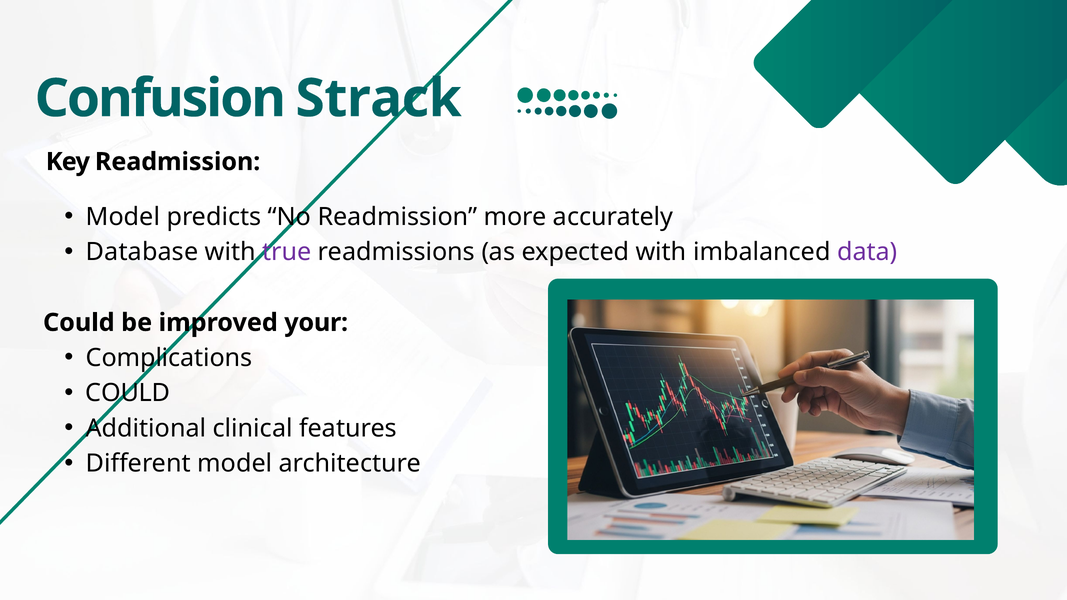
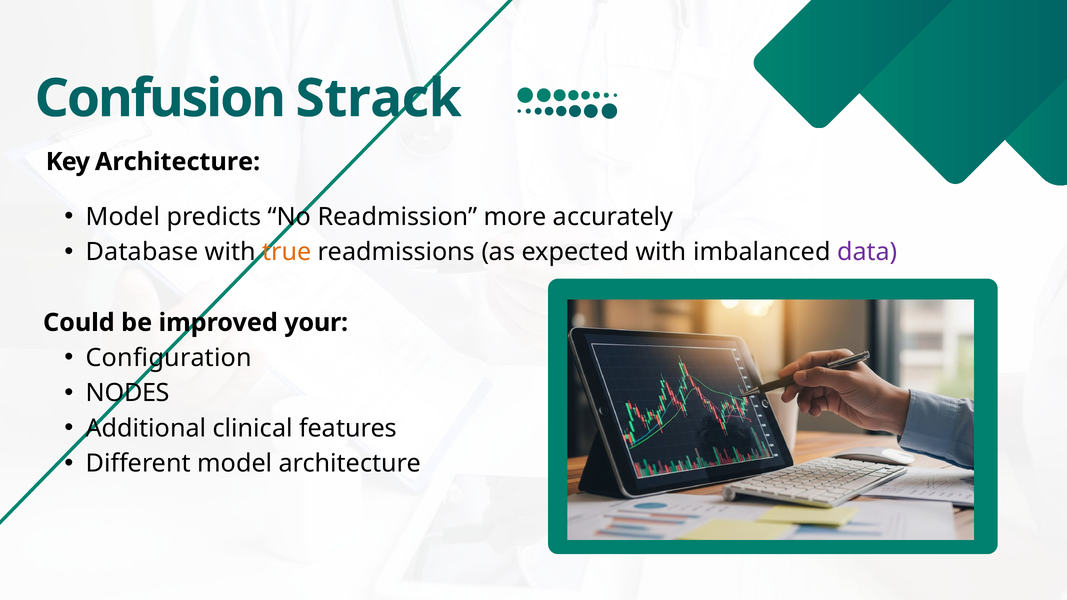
Key Readmission: Readmission -> Architecture (178, 162)
true colour: purple -> orange (287, 252)
Complications: Complications -> Configuration (169, 358)
COULD: COULD -> NODES (128, 393)
